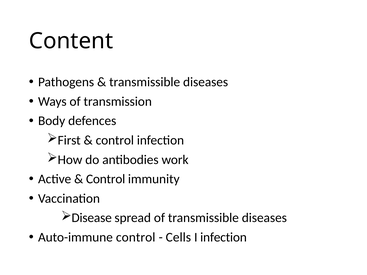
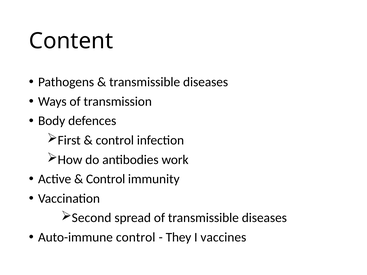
Disease: Disease -> Second (92, 218)
Cells: Cells -> They (178, 237)
I infection: infection -> vaccines (223, 237)
